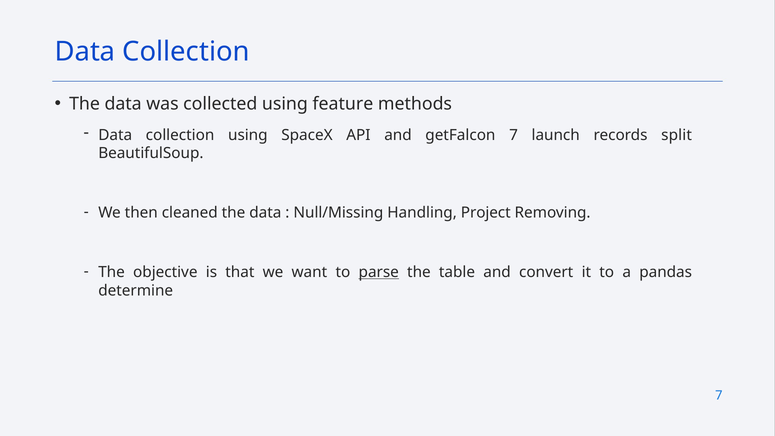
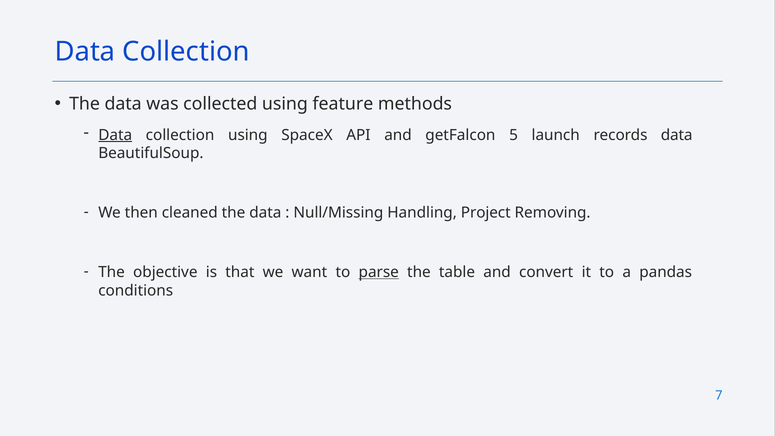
Data underline: none -> present (115, 135)
getFalcon 7: 7 -> 5 (514, 135)
records split: split -> data (677, 135)
determine: determine -> conditions (136, 291)
